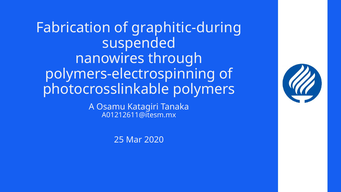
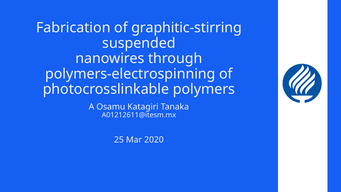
graphitic-during: graphitic-during -> graphitic-stirring (187, 28)
